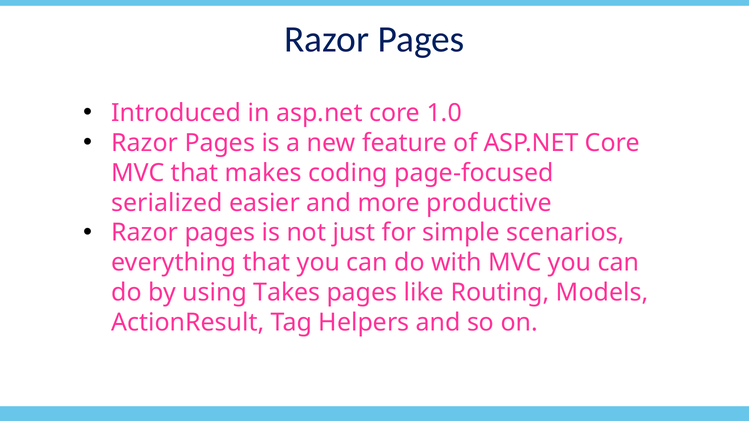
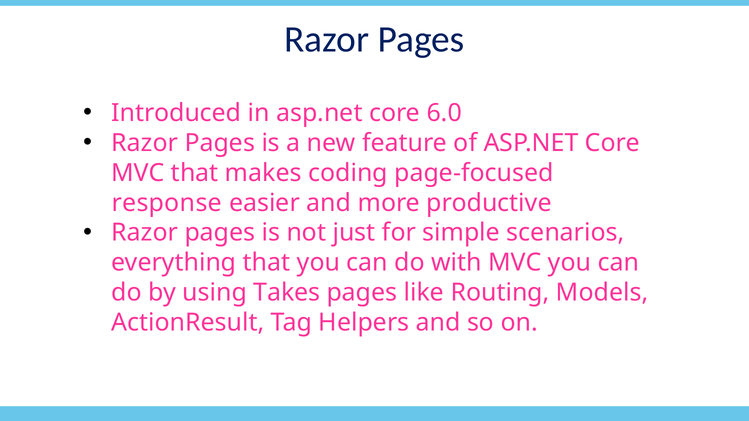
1.0: 1.0 -> 6.0 (444, 113)
serialized: serialized -> response (167, 203)
